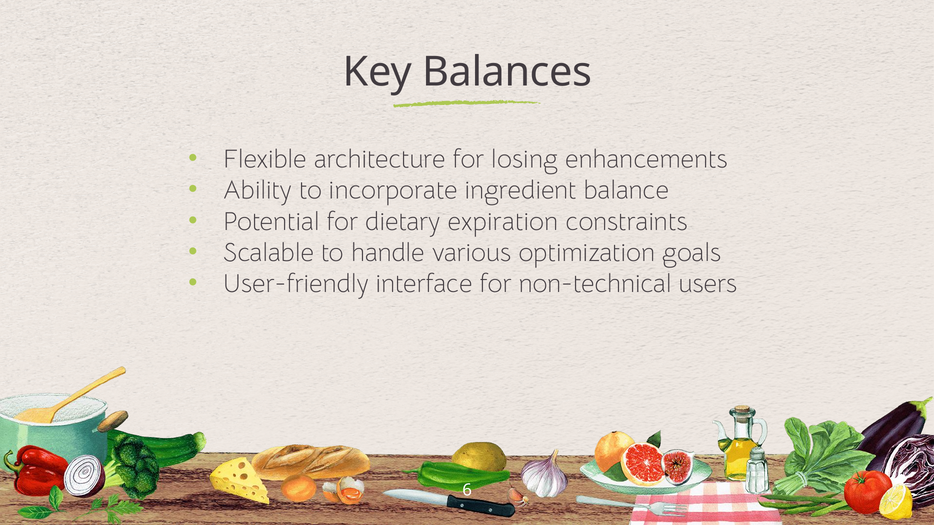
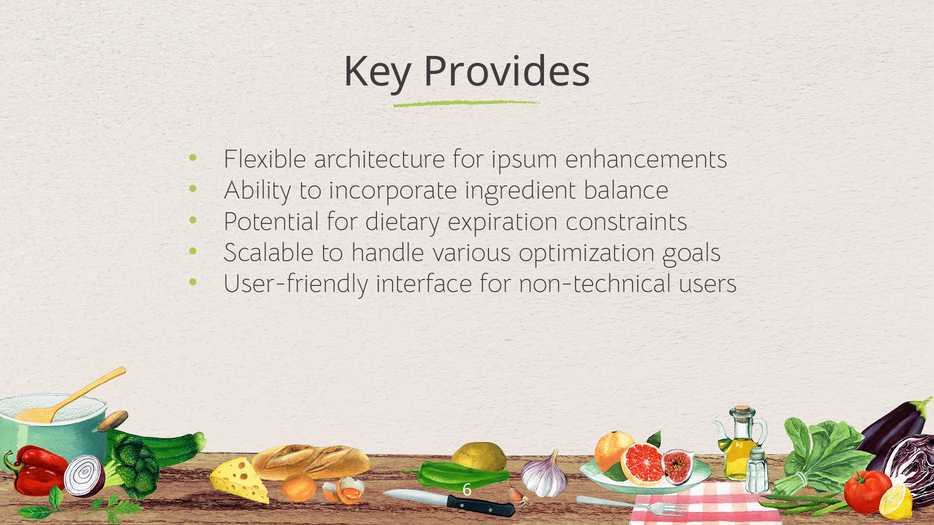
Balances: Balances -> Provides (507, 72)
losing: losing -> ipsum (525, 159)
